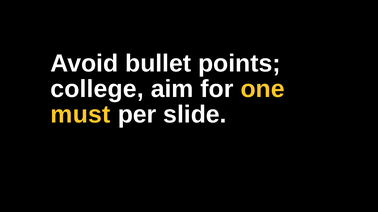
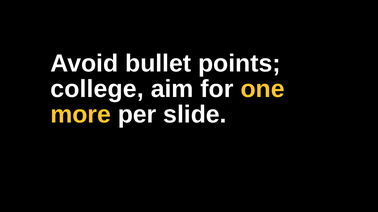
must: must -> more (81, 115)
